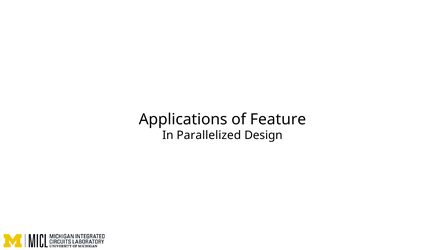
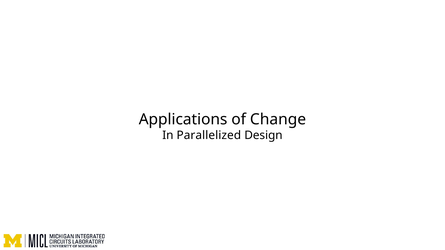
Feature: Feature -> Change (278, 119)
